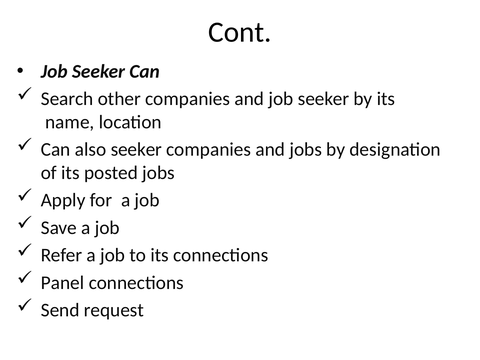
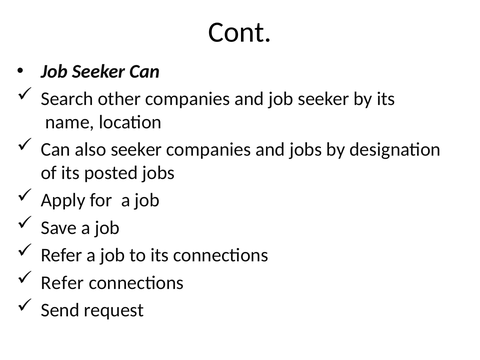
Panel: Panel -> Refer (62, 283)
